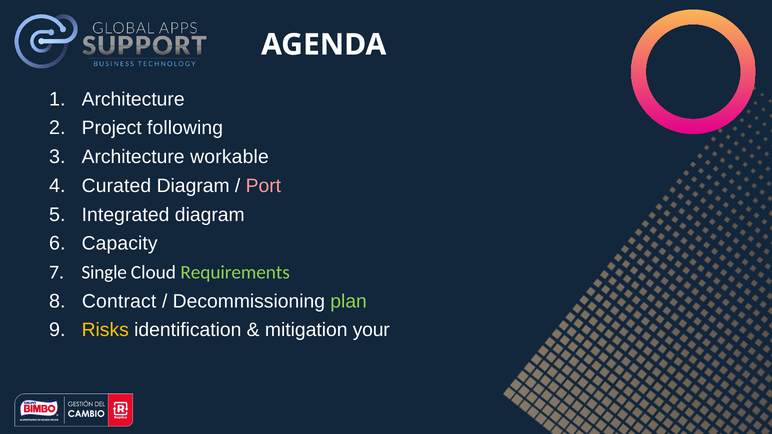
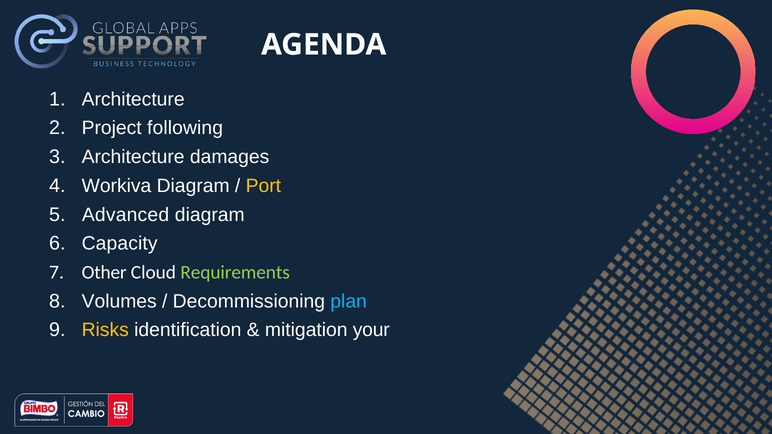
workable: workable -> damages (230, 157)
Curated: Curated -> Workiva (117, 186)
Port colour: pink -> yellow (263, 186)
Integrated: Integrated -> Advanced (126, 215)
Single: Single -> Other (104, 273)
Contract: Contract -> Volumes (119, 301)
plan colour: light green -> light blue (349, 301)
